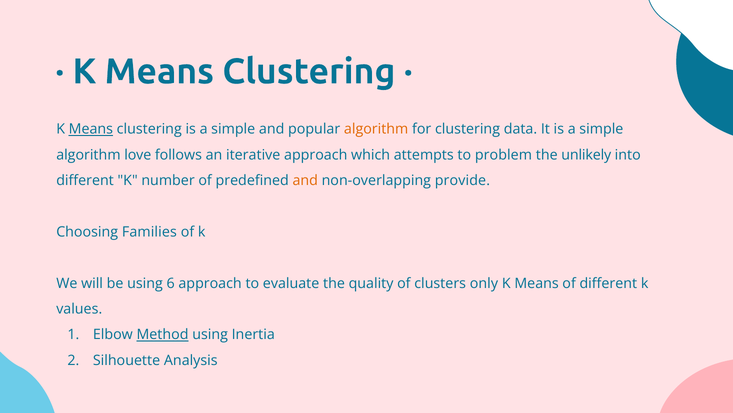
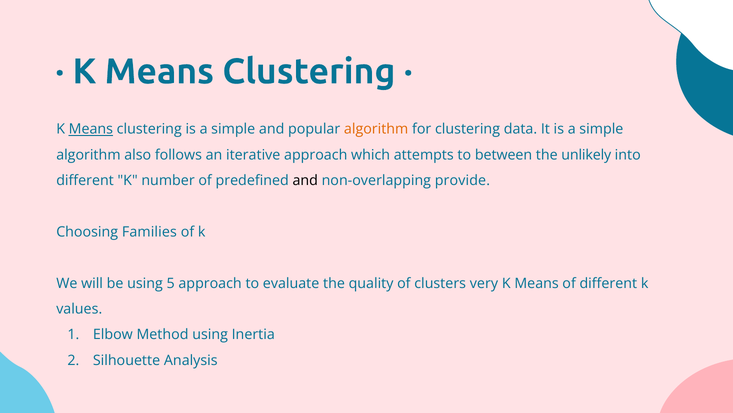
love: love -> also (138, 155)
problem: problem -> between (504, 155)
and colour: orange -> black (305, 180)
6: 6 -> 5 (171, 283)
only: only -> very (484, 283)
Method underline: present -> none (163, 334)
